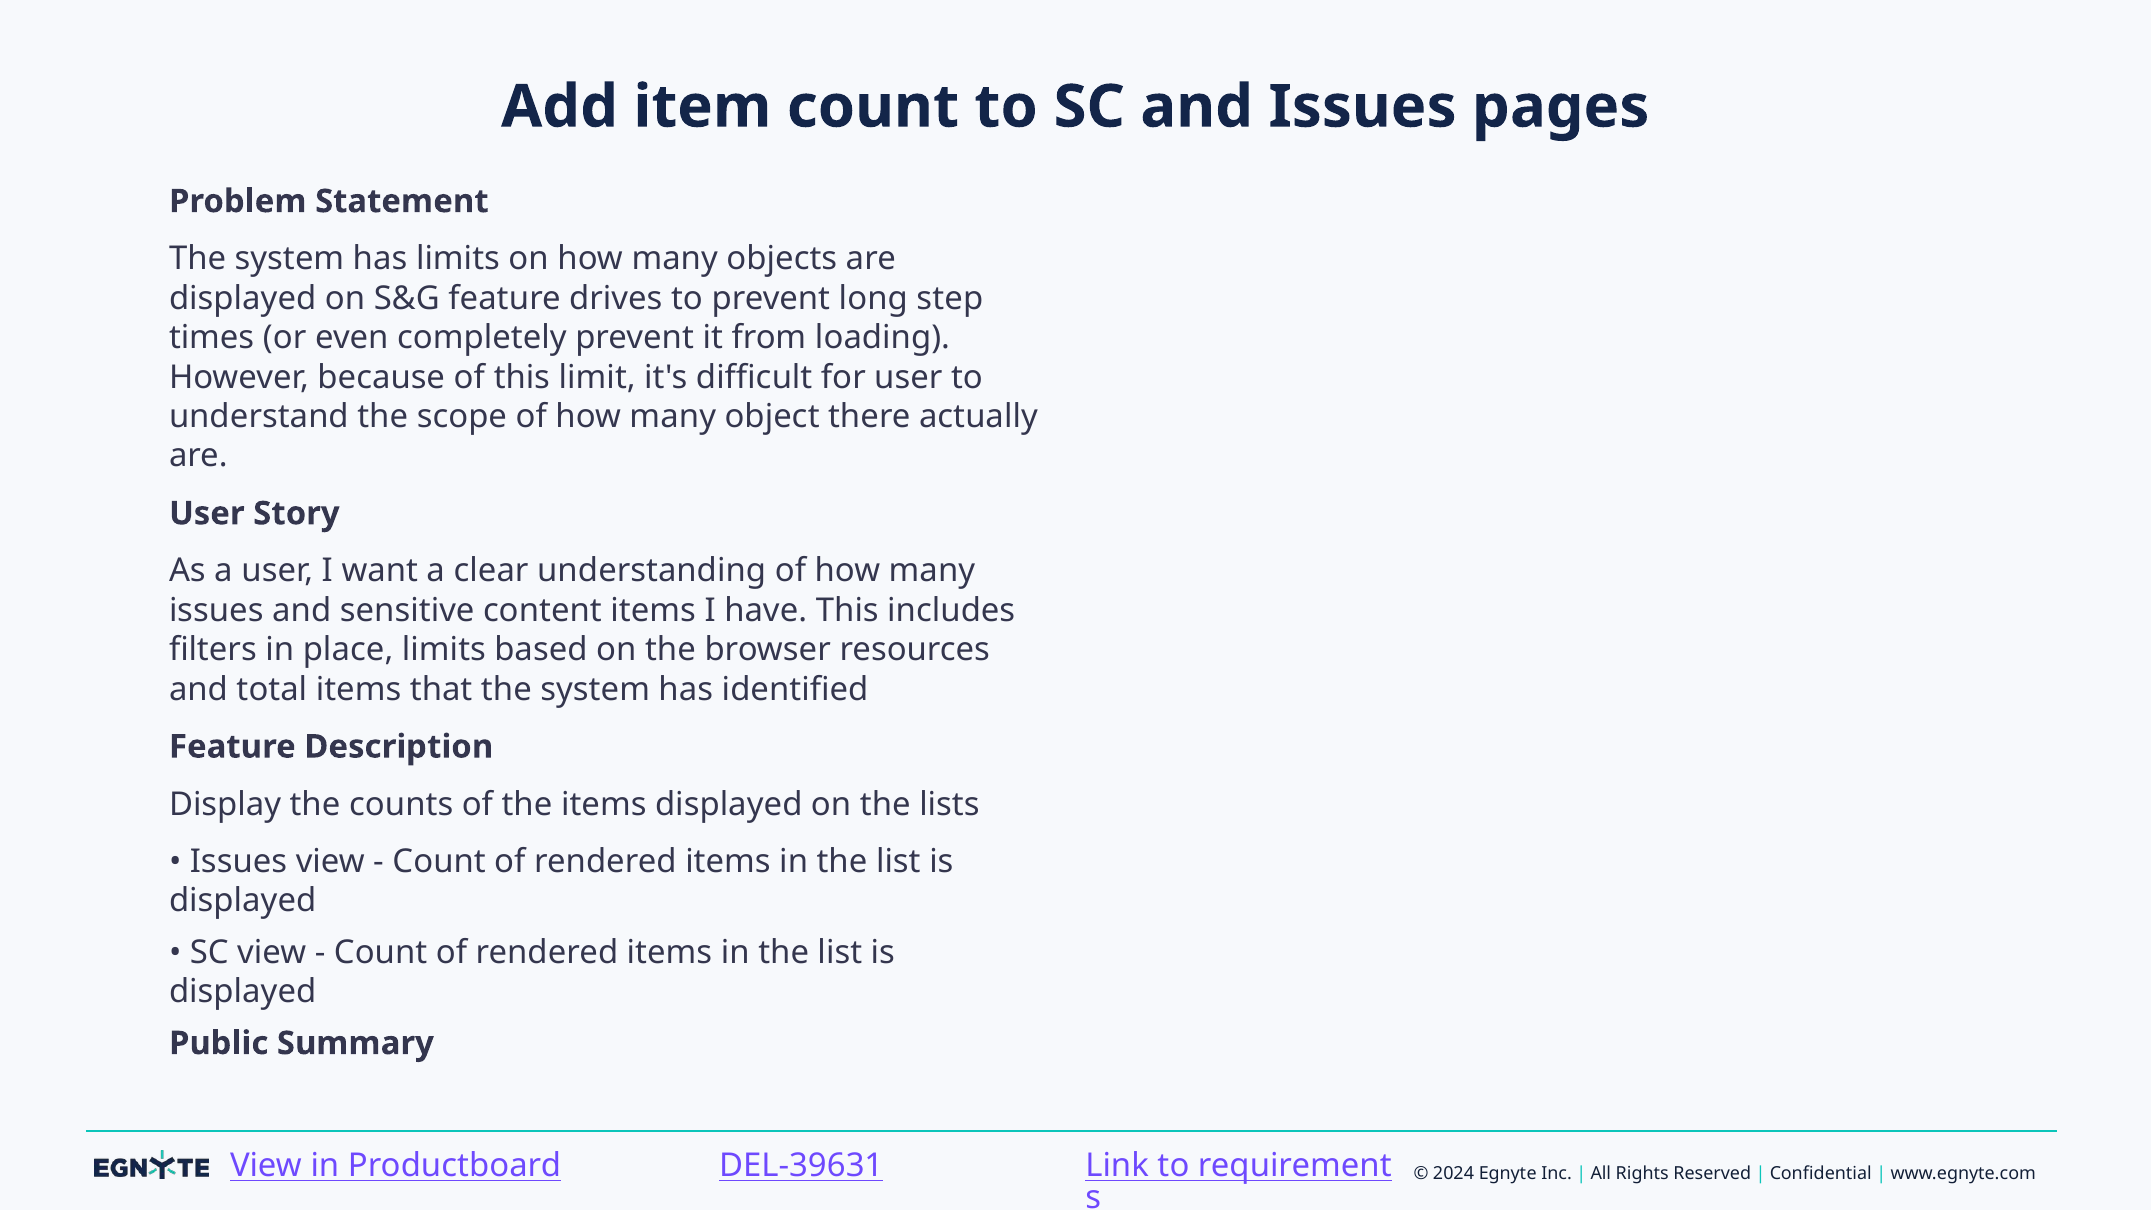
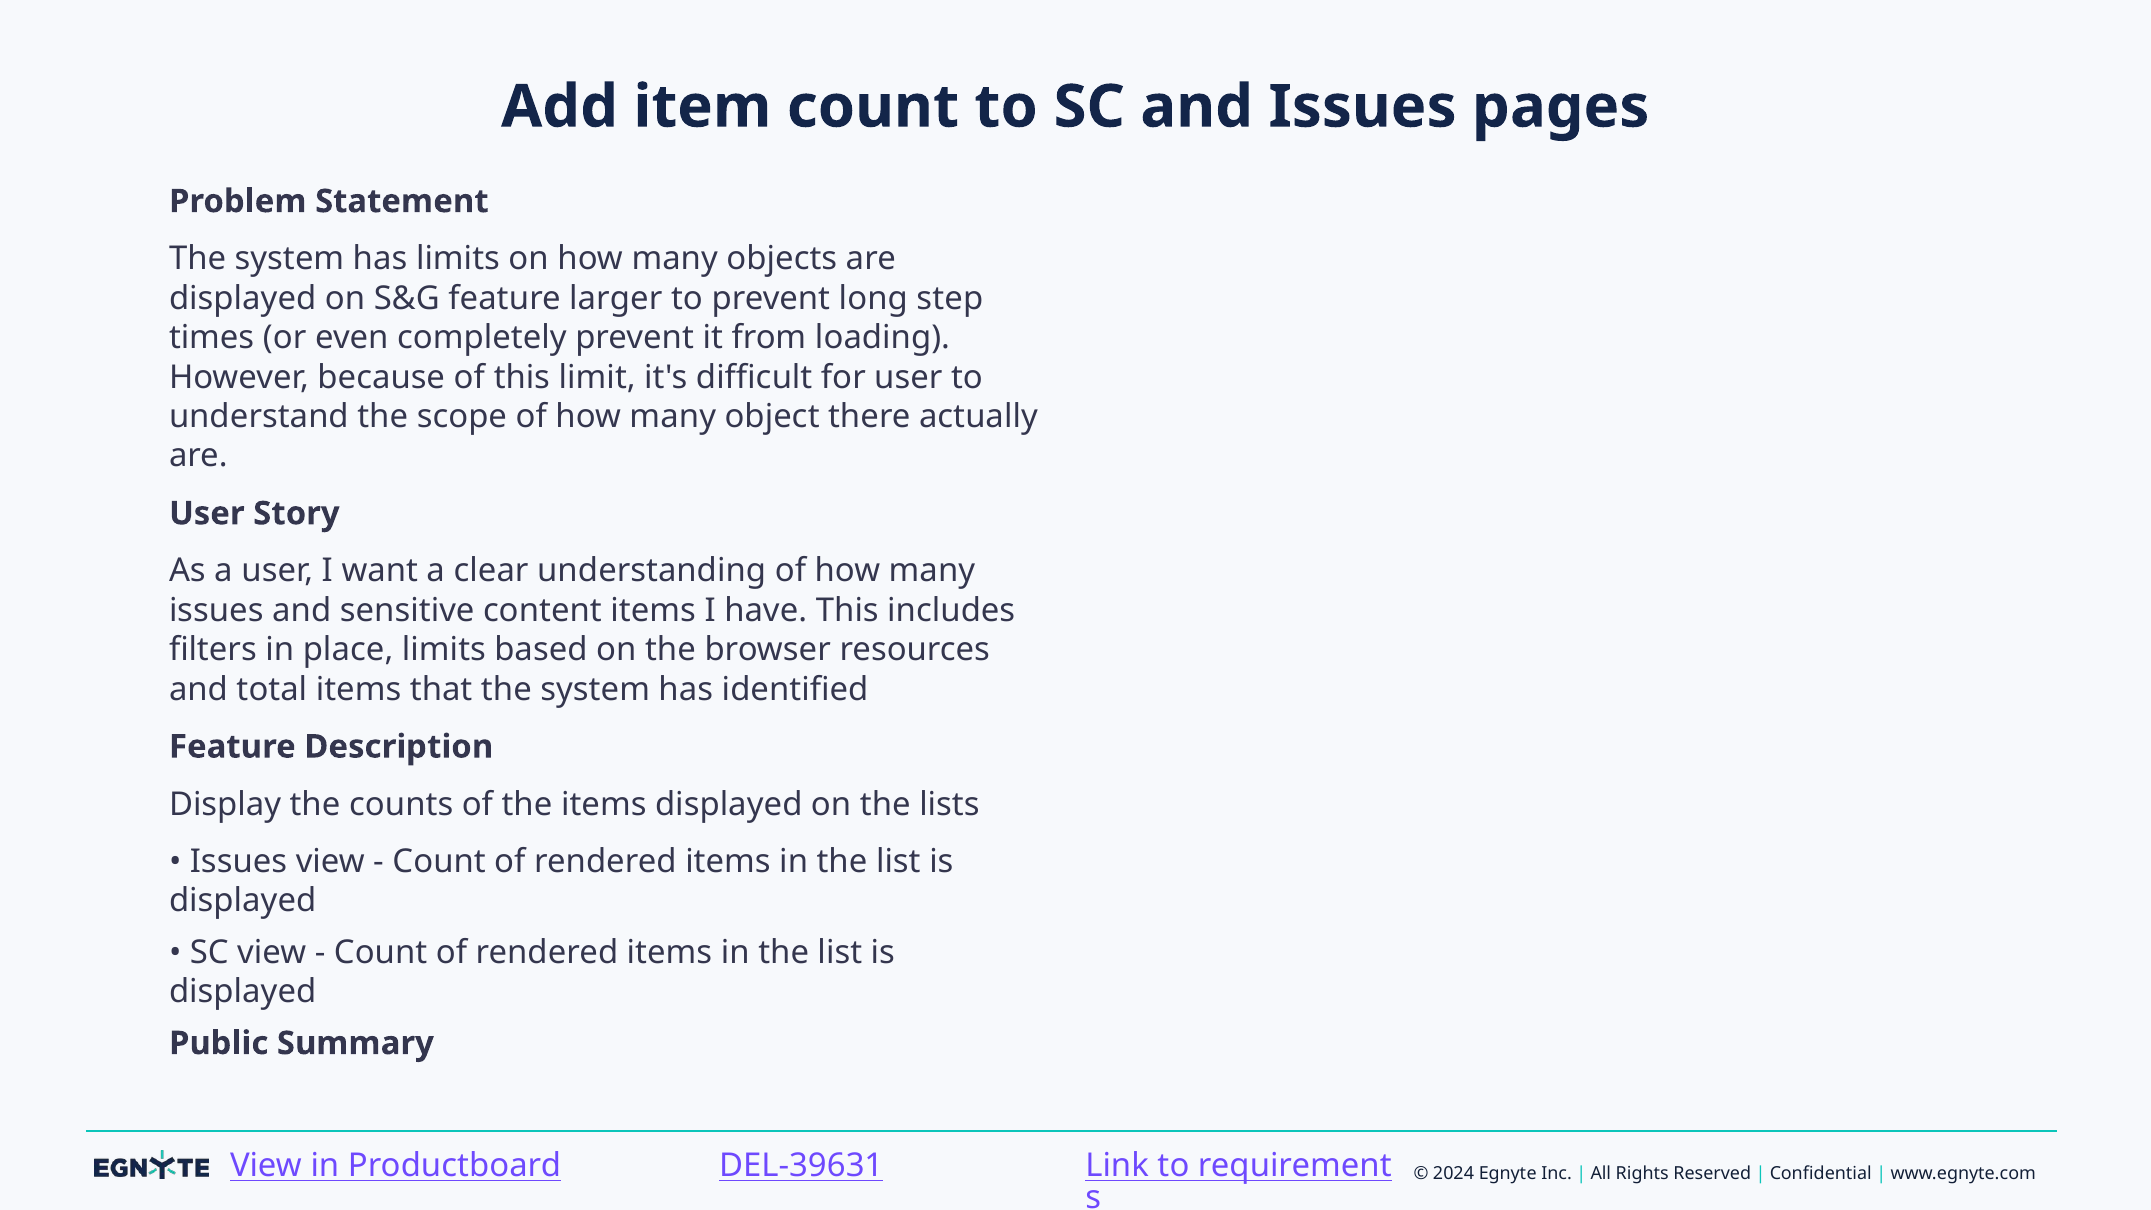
drives: drives -> larger (616, 298)
